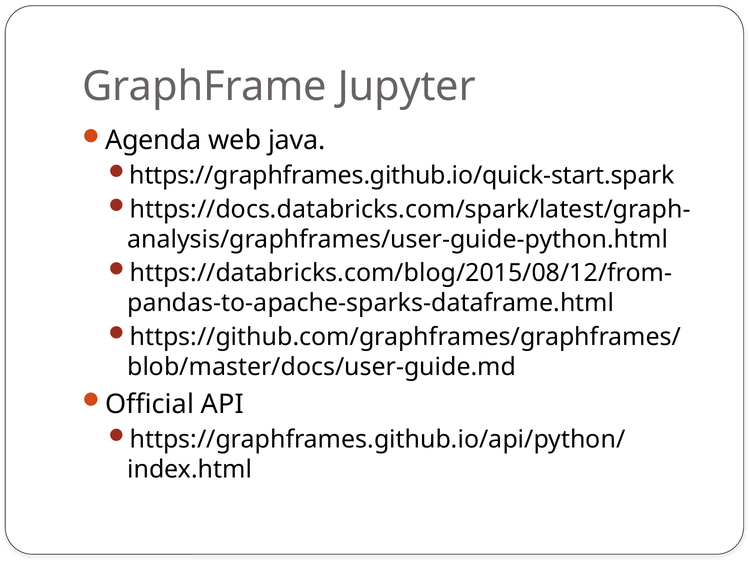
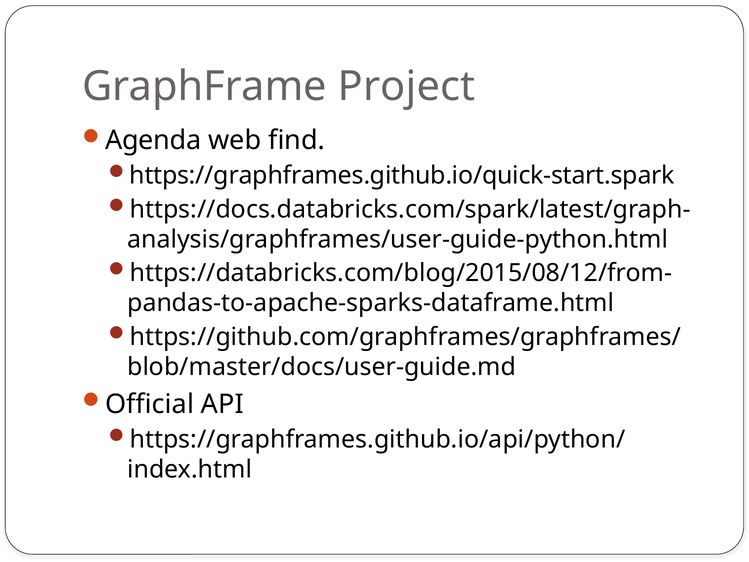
Jupyter: Jupyter -> Project (407, 87)
java: java -> find (297, 140)
